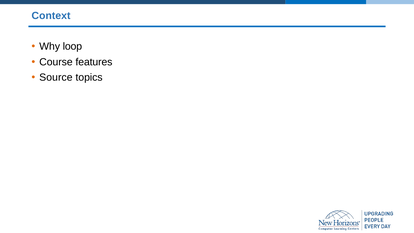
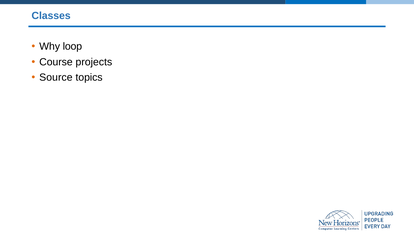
Context: Context -> Classes (51, 16)
features: features -> projects (94, 62)
